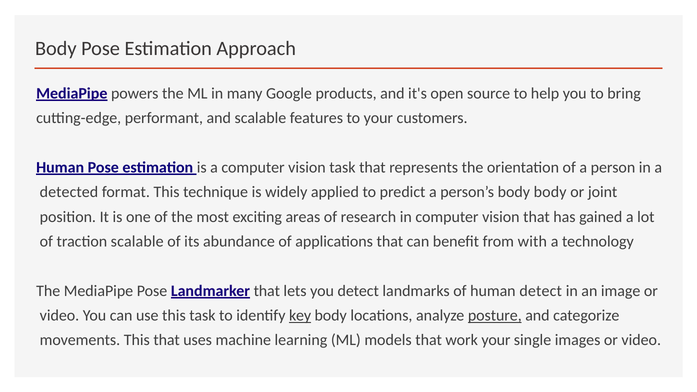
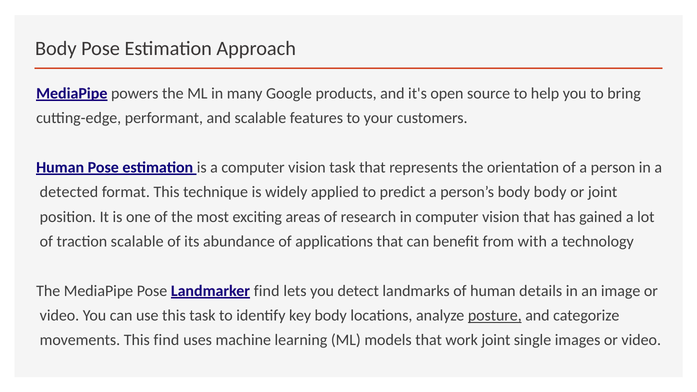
Landmarker that: that -> find (267, 291)
human detect: detect -> details (541, 291)
key underline: present -> none (300, 316)
This that: that -> find (166, 340)
work your: your -> joint (496, 340)
